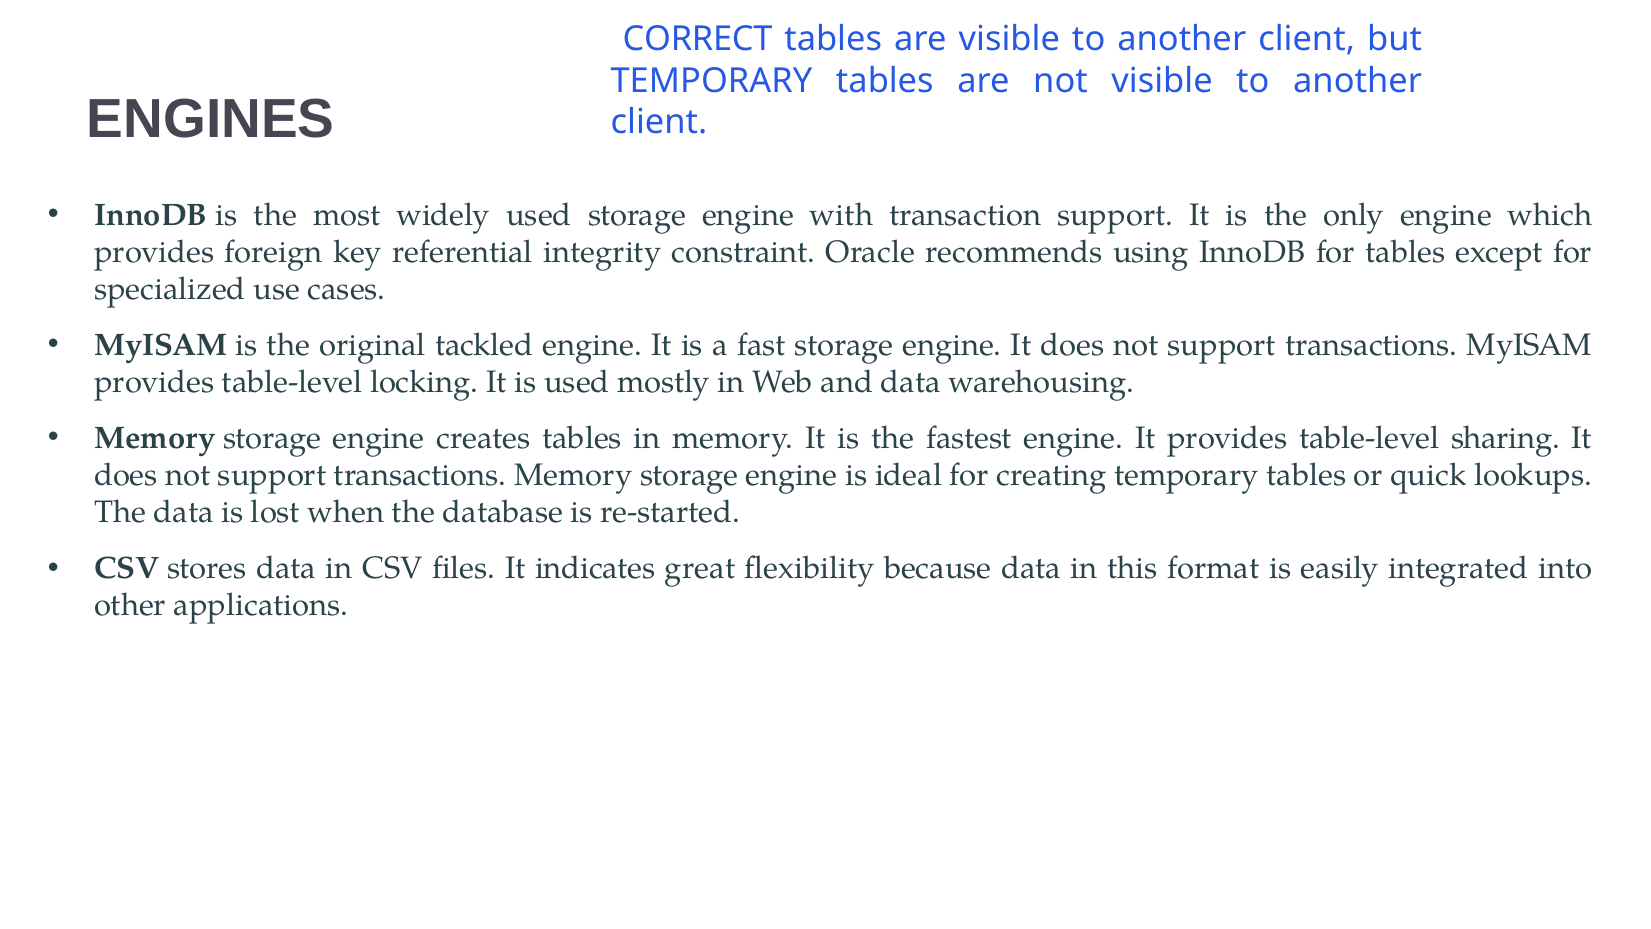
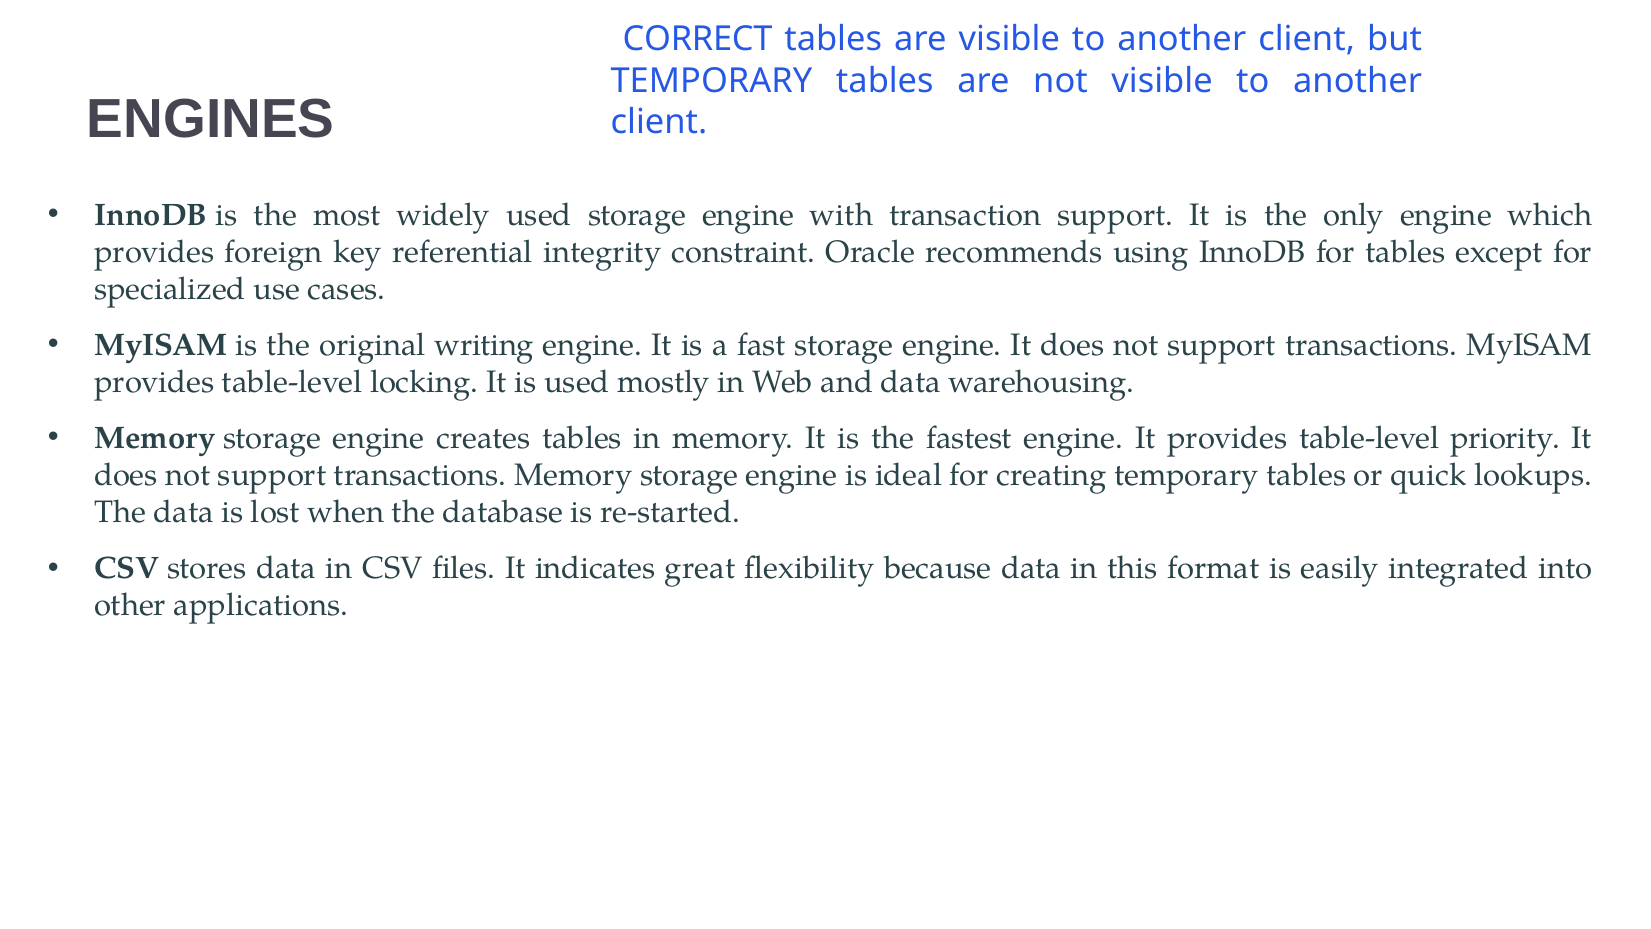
tackled: tackled -> writing (484, 345)
sharing: sharing -> priority (1506, 438)
